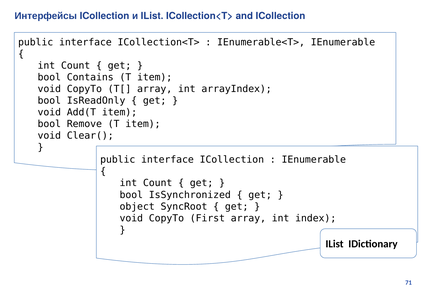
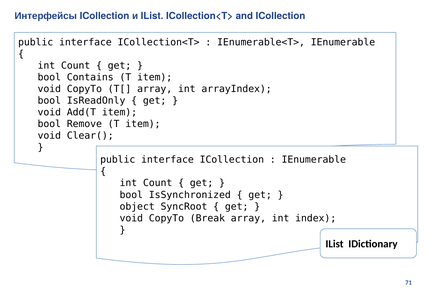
First: First -> Break (207, 218)
